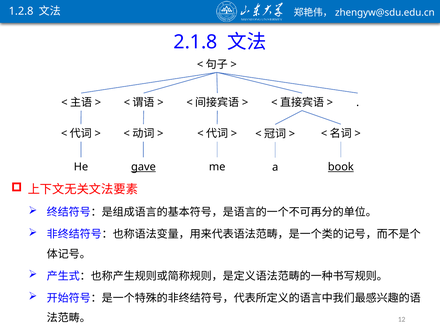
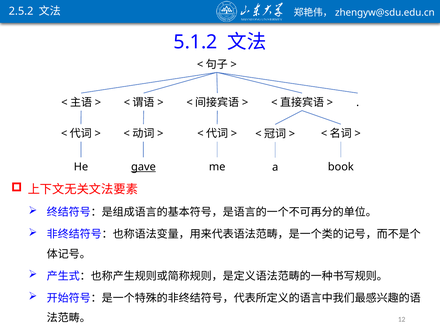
1.2.8: 1.2.8 -> 2.5.2 (21, 11)
2.1.8: 2.1.8 -> 5.1.2 (196, 42)
book underline: present -> none (341, 167)
